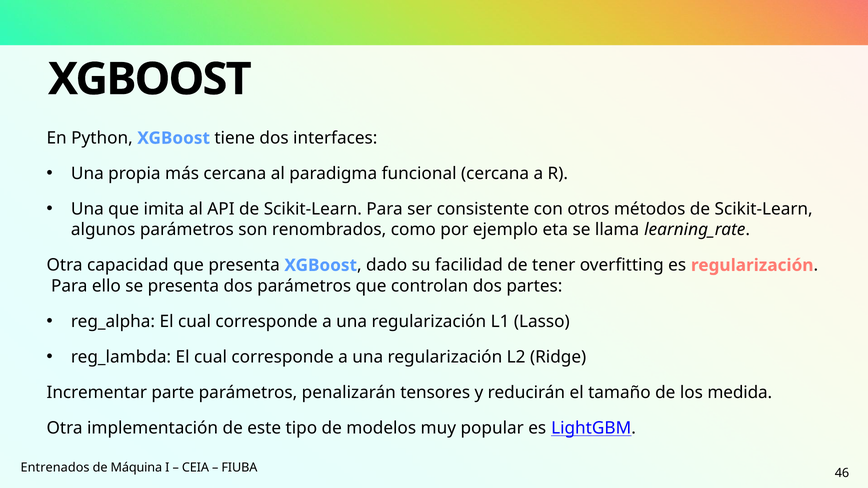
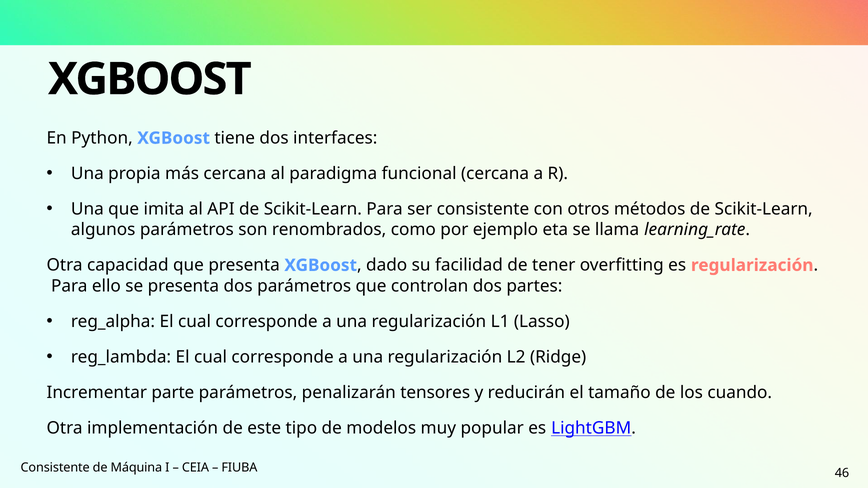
medida: medida -> cuando (740, 393)
Entrenados: Entrenados -> Consistente (55, 468)
